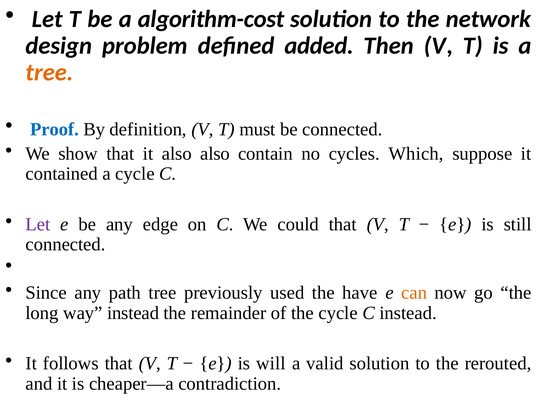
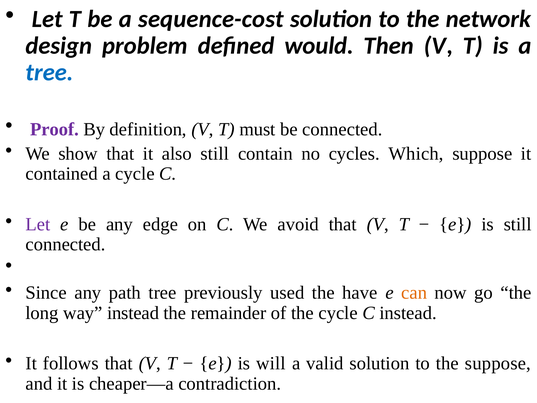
algorithm-cost: algorithm-cost -> sequence-cost (211, 19)
added: added -> would (319, 46)
tree colour: orange -> blue (49, 72)
Proof colour: blue -> purple (54, 129)
also also: also -> still (215, 153)
could: could -> avoid (298, 224)
the rerouted: rerouted -> suppose (498, 363)
